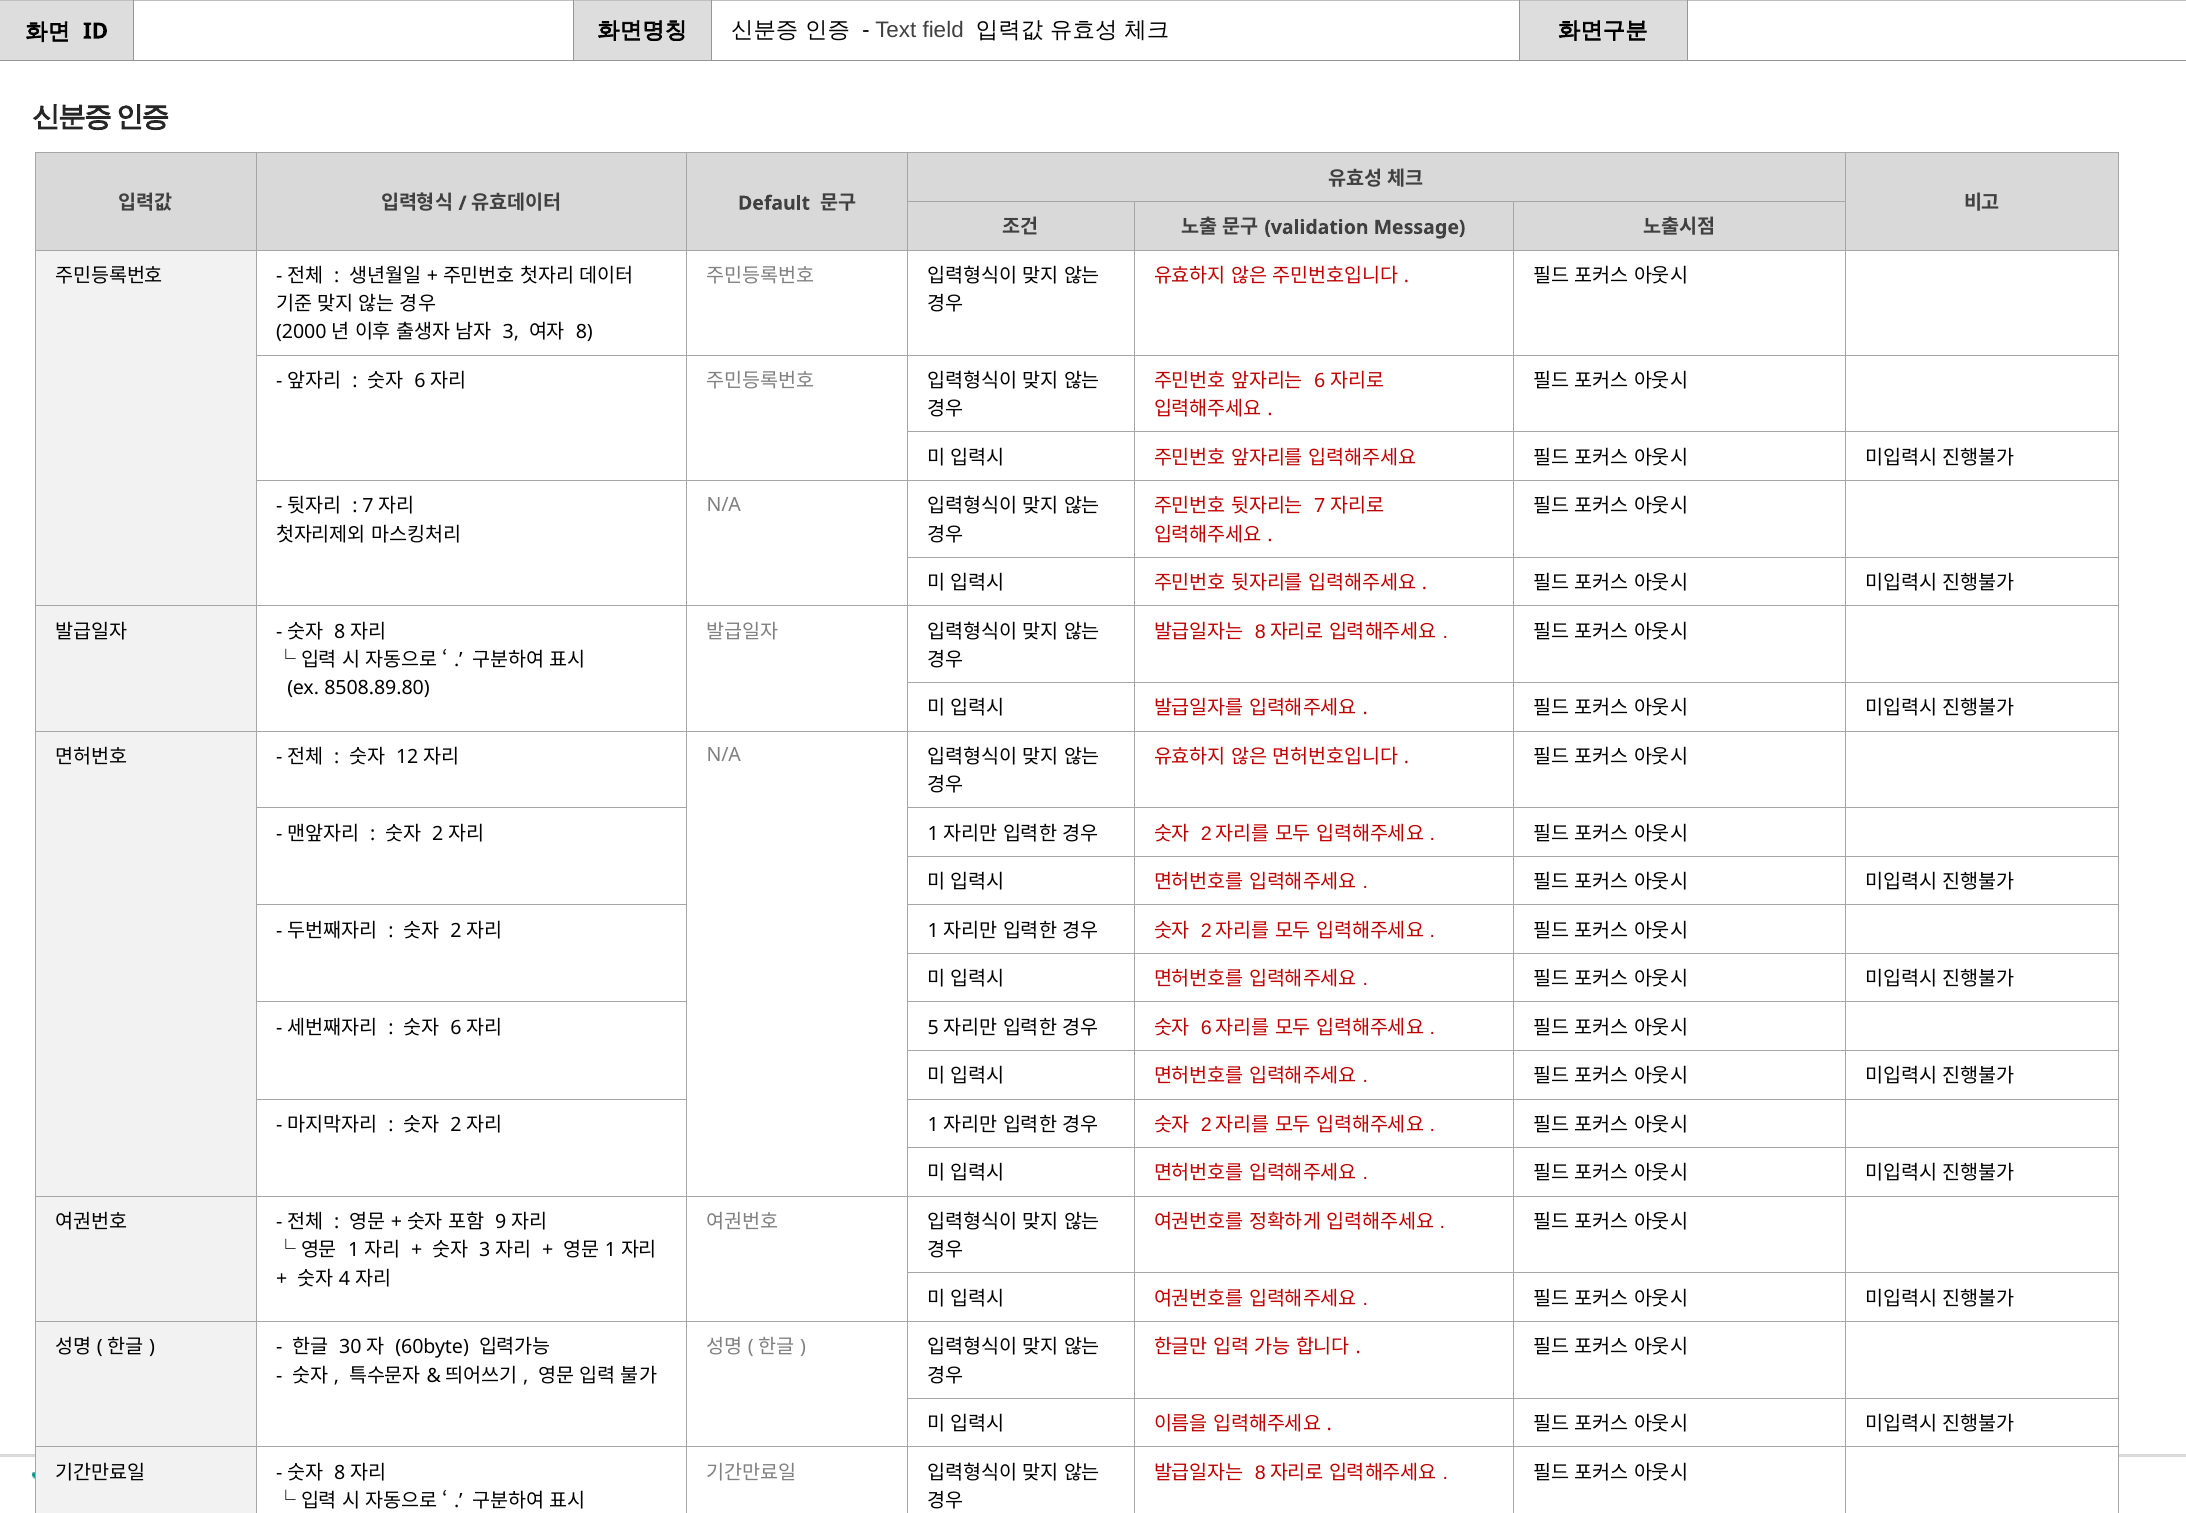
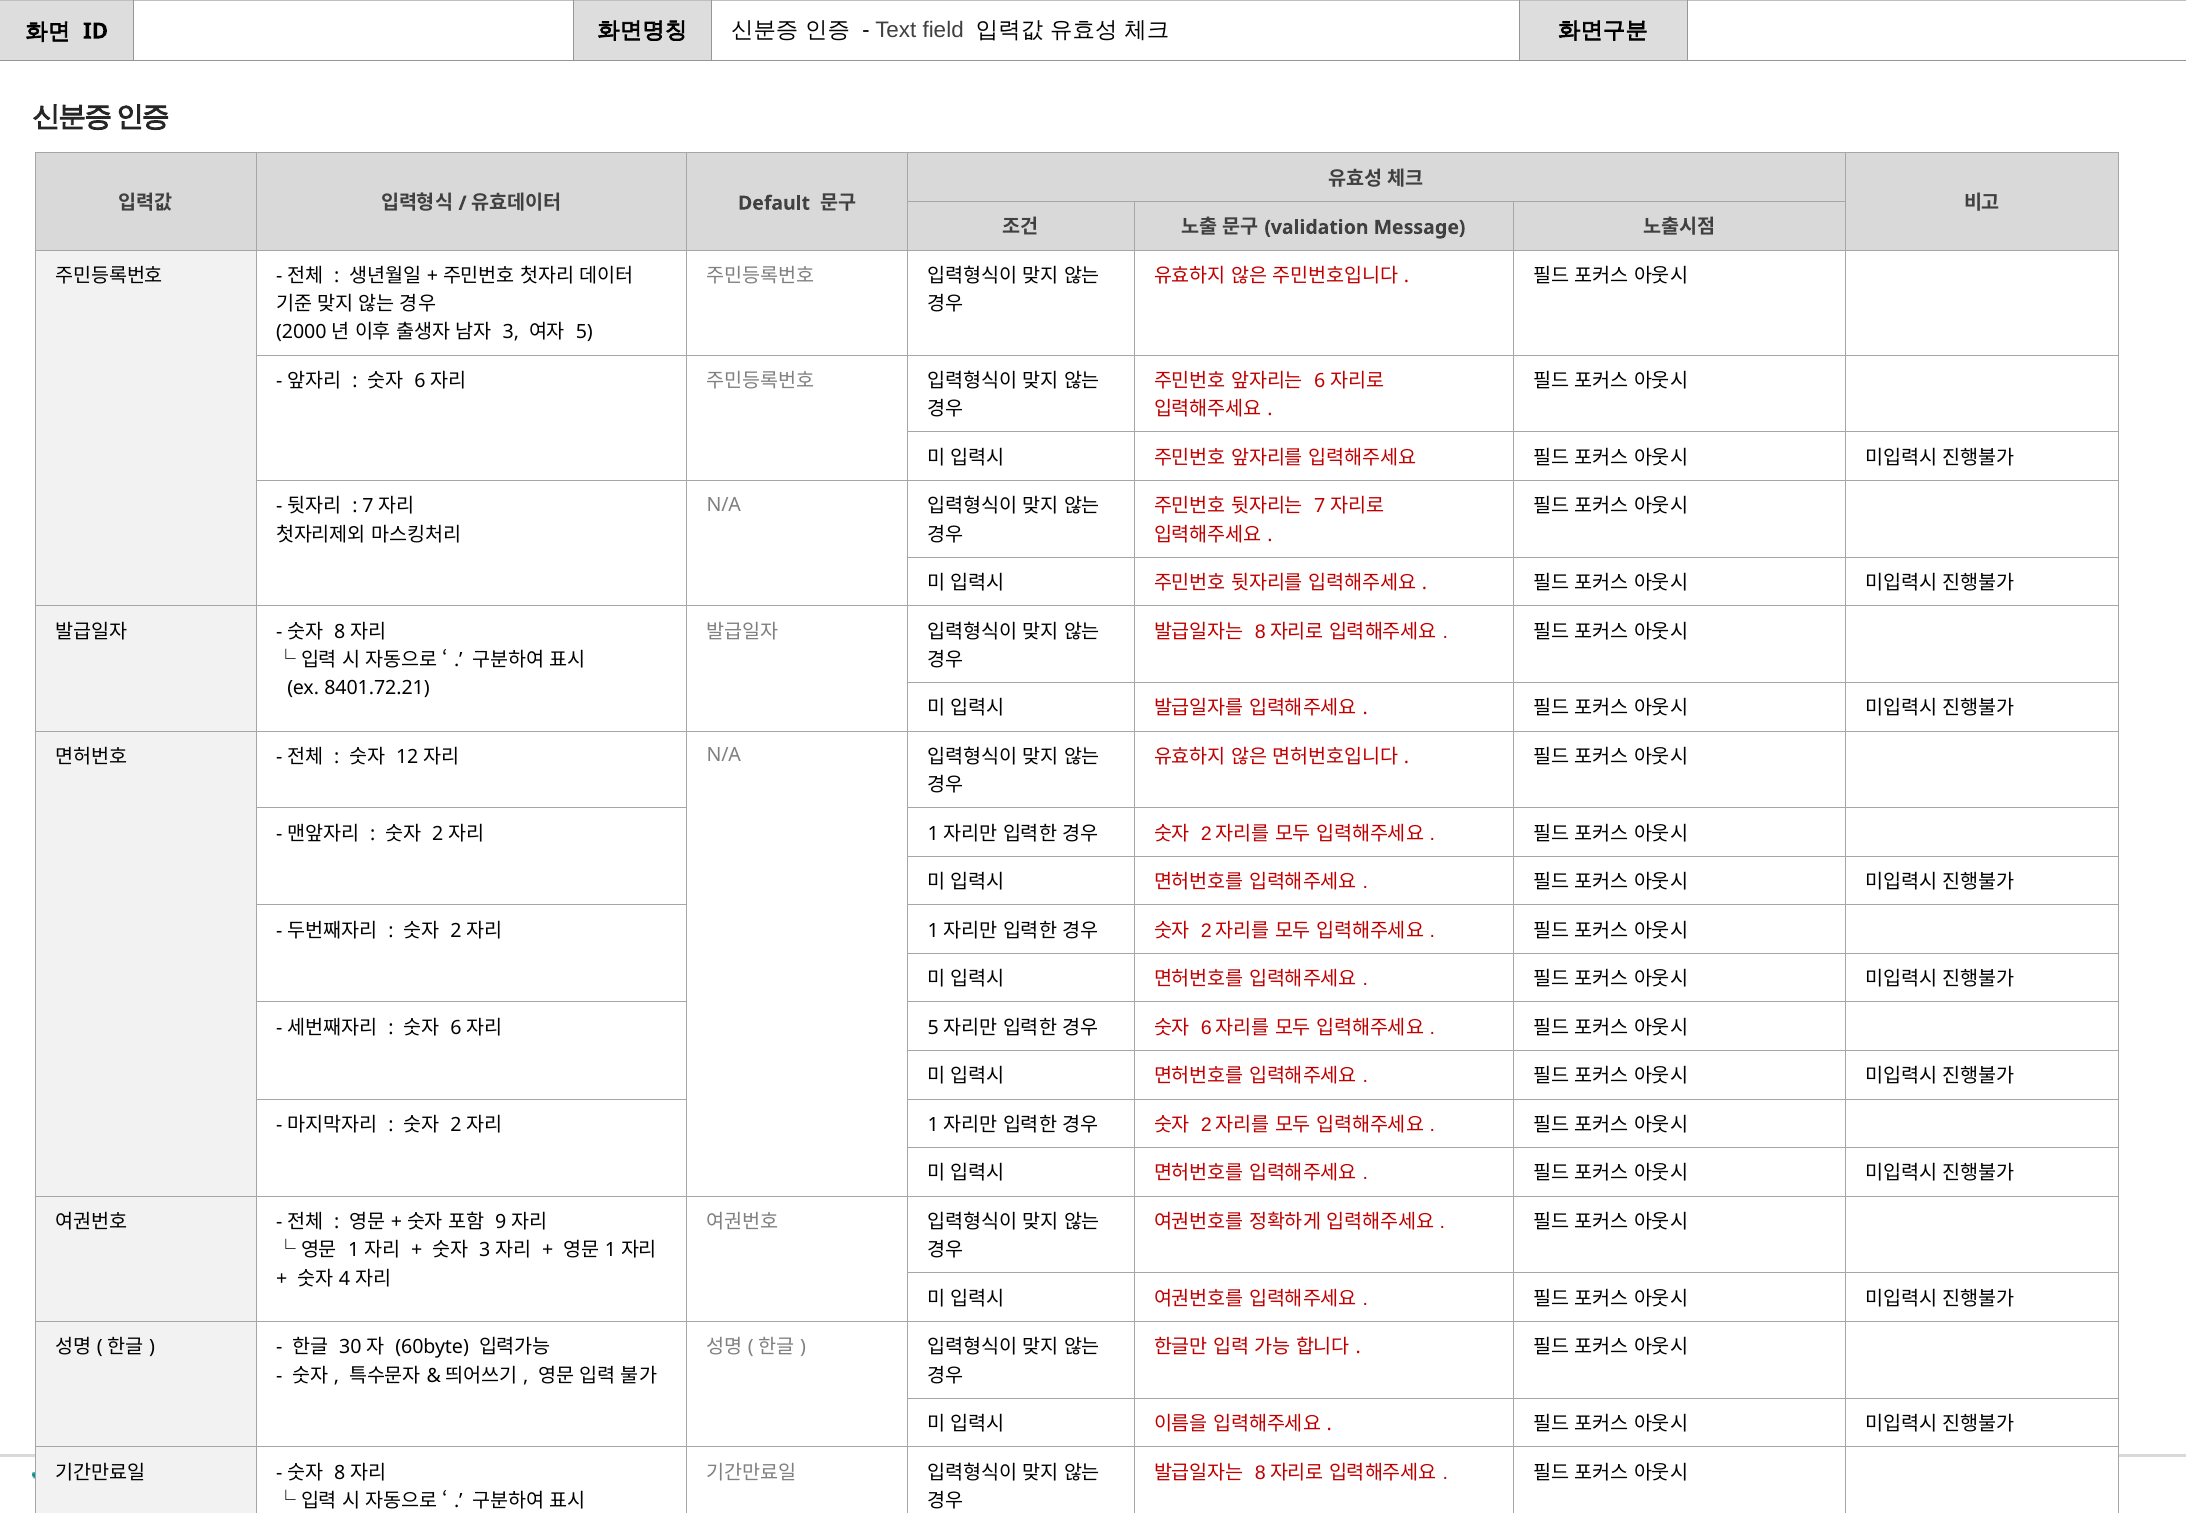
8: 8 -> 5 (584, 333)
8508.89.80: 8508.89.80 -> 8401.72.21 (377, 688)
